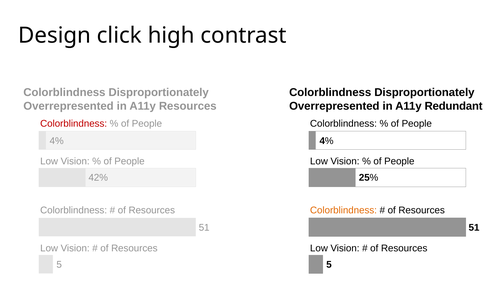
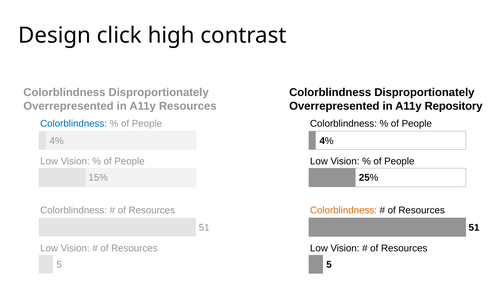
Redundant: Redundant -> Repository (454, 106)
Colorblindness colour: red -> blue (74, 123)
42%: 42% -> 15% (98, 177)
